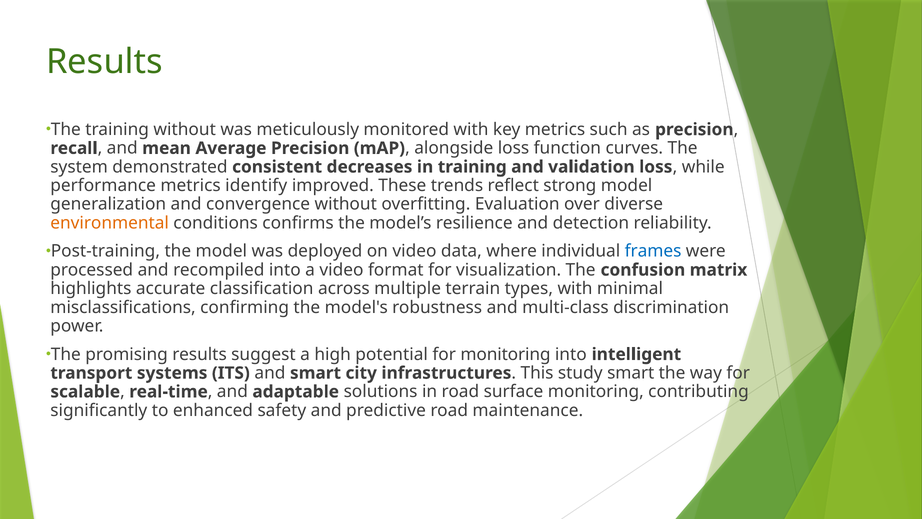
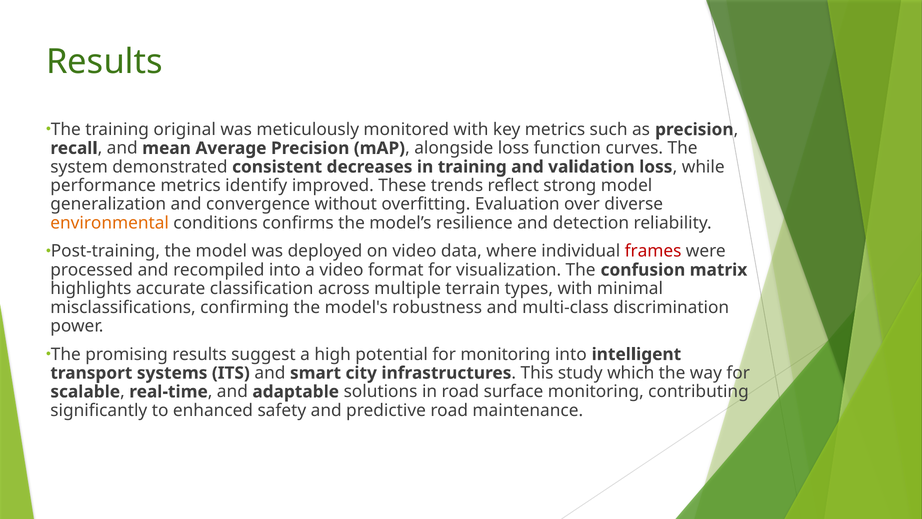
training without: without -> original (185, 129)
frames colour: blue -> red (653, 251)
study smart: smart -> which (631, 373)
